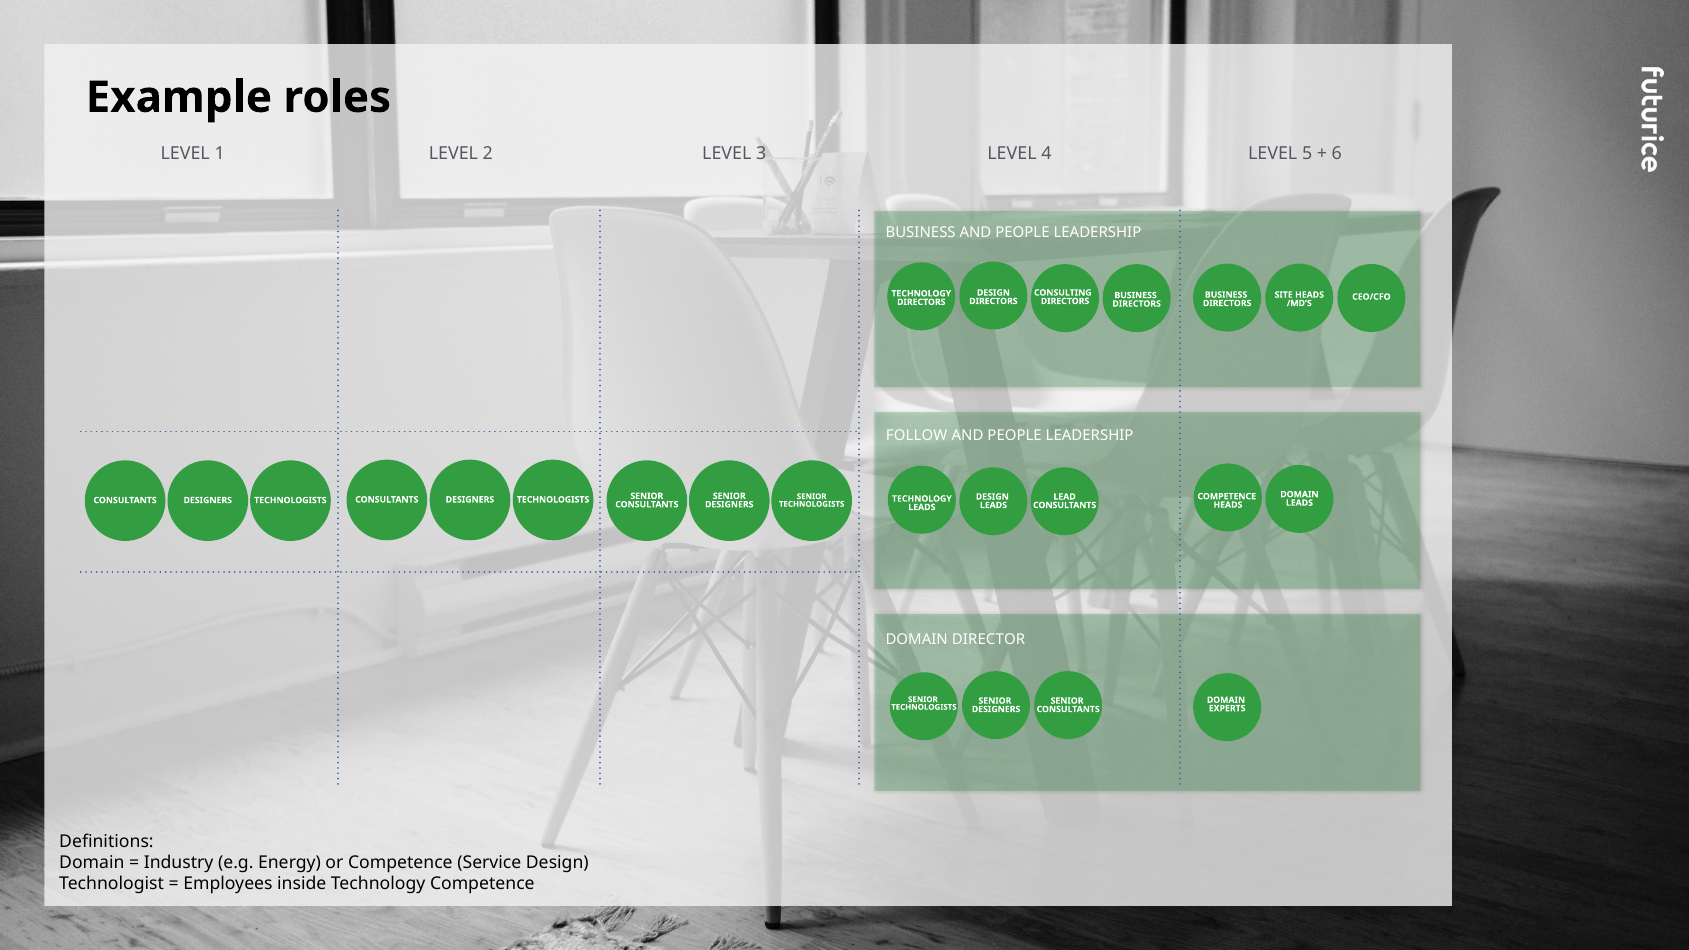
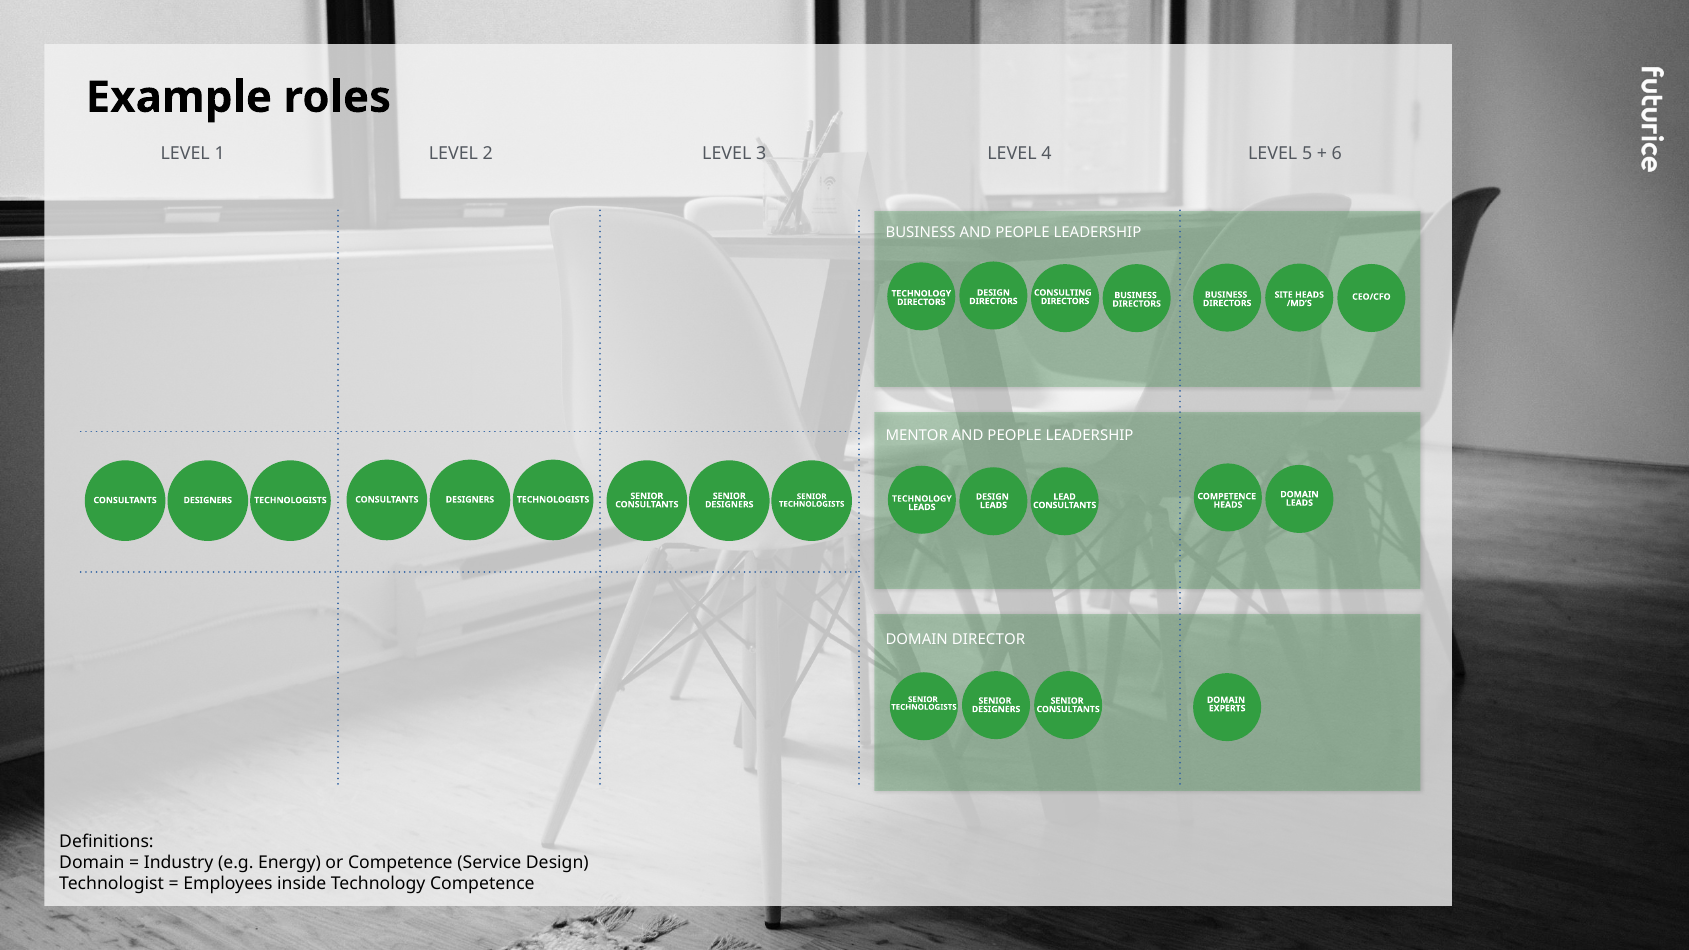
FOLLOW: FOLLOW -> MENTOR (917, 436)
